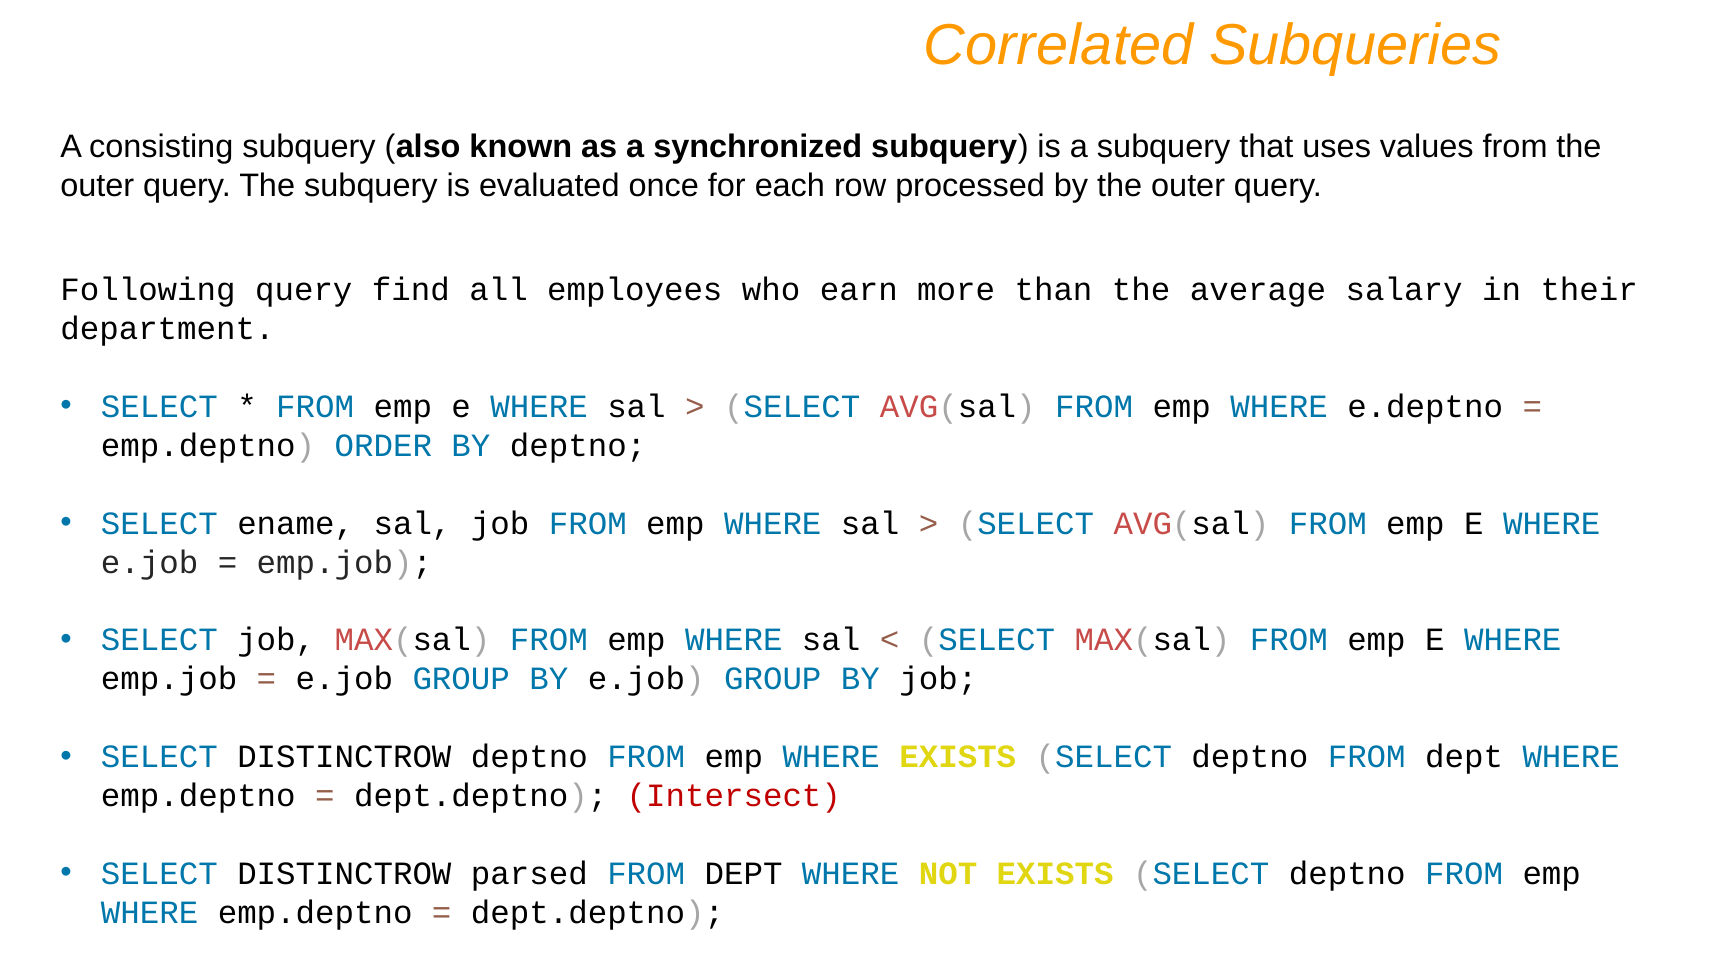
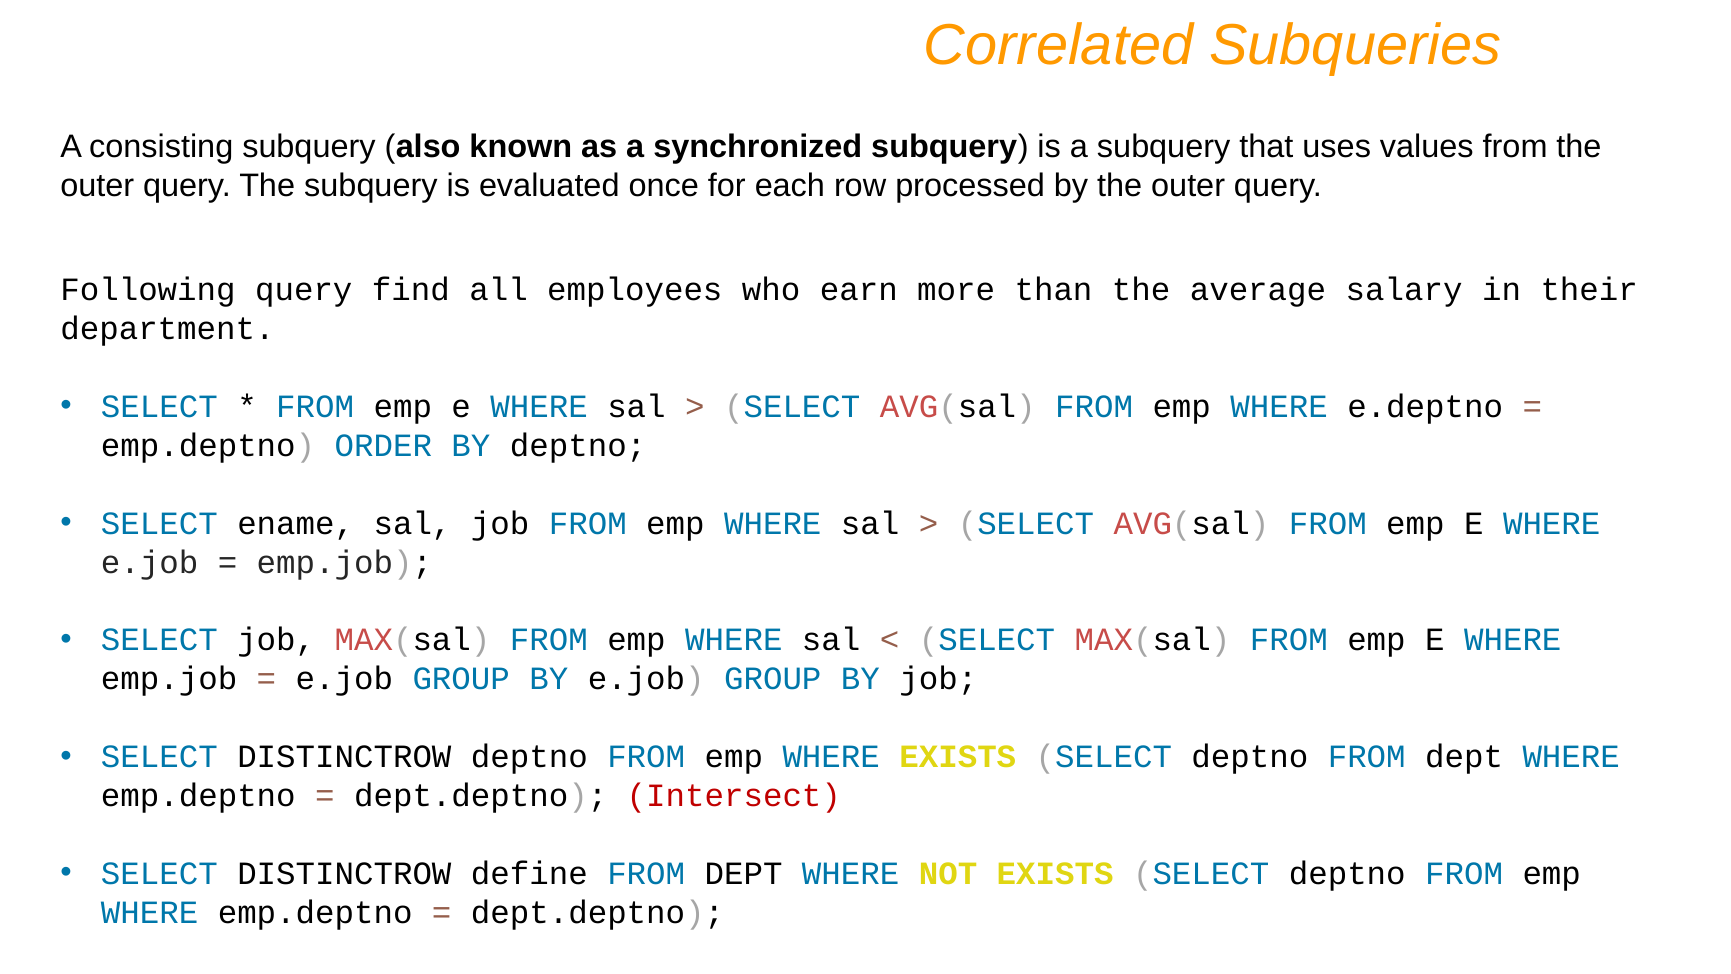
parsed: parsed -> define (529, 874)
